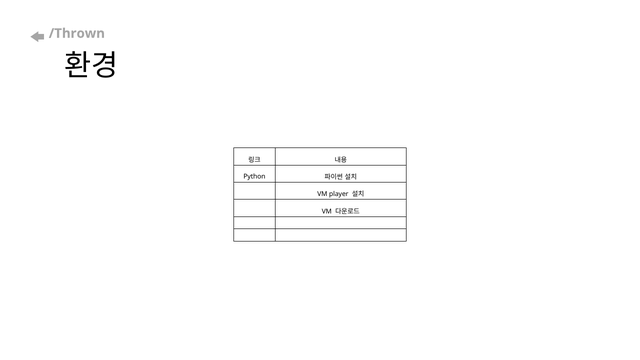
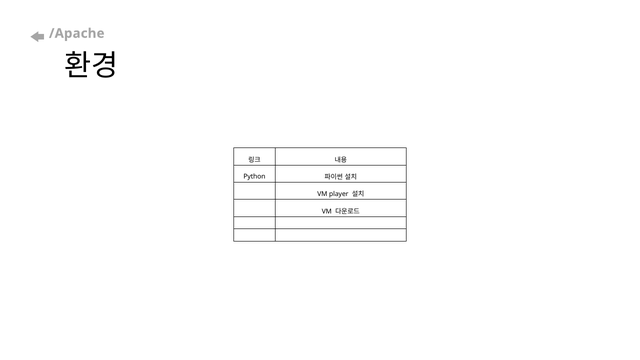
/Thrown: /Thrown -> /Apache (77, 33)
